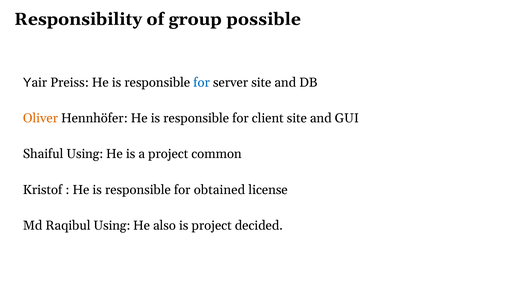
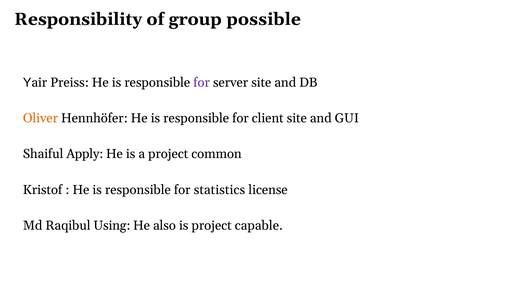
for colour: blue -> purple (202, 82)
Shaiful Using: Using -> Apply (85, 154)
obtained: obtained -> statistics (219, 190)
decided: decided -> capable (259, 226)
